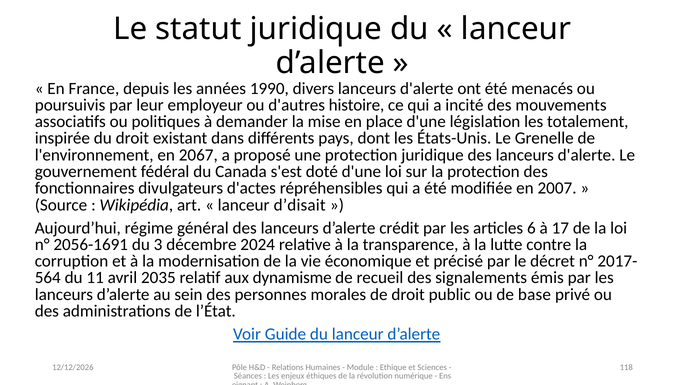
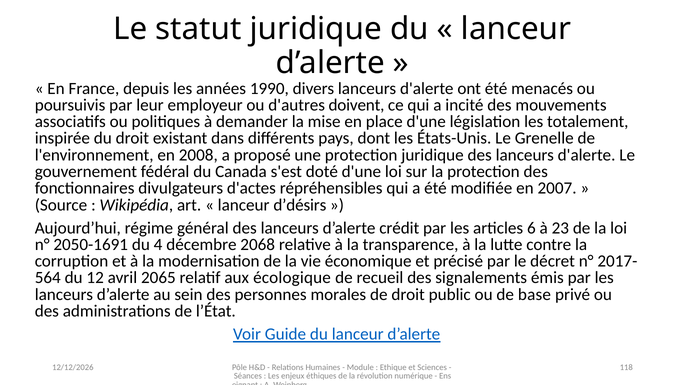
histoire: histoire -> doivent (357, 105)
2067: 2067 -> 2008 (198, 155)
d’disait: d’disait -> d’désirs (300, 205)
17: 17 -> 23 (560, 228)
2056-1691: 2056-1691 -> 2050-1691 (91, 245)
3: 3 -> 4 (158, 245)
2024: 2024 -> 2068 (258, 245)
11: 11 -> 12 (95, 278)
2035: 2035 -> 2065 (158, 278)
dynamisme: dynamisme -> écologique (292, 278)
